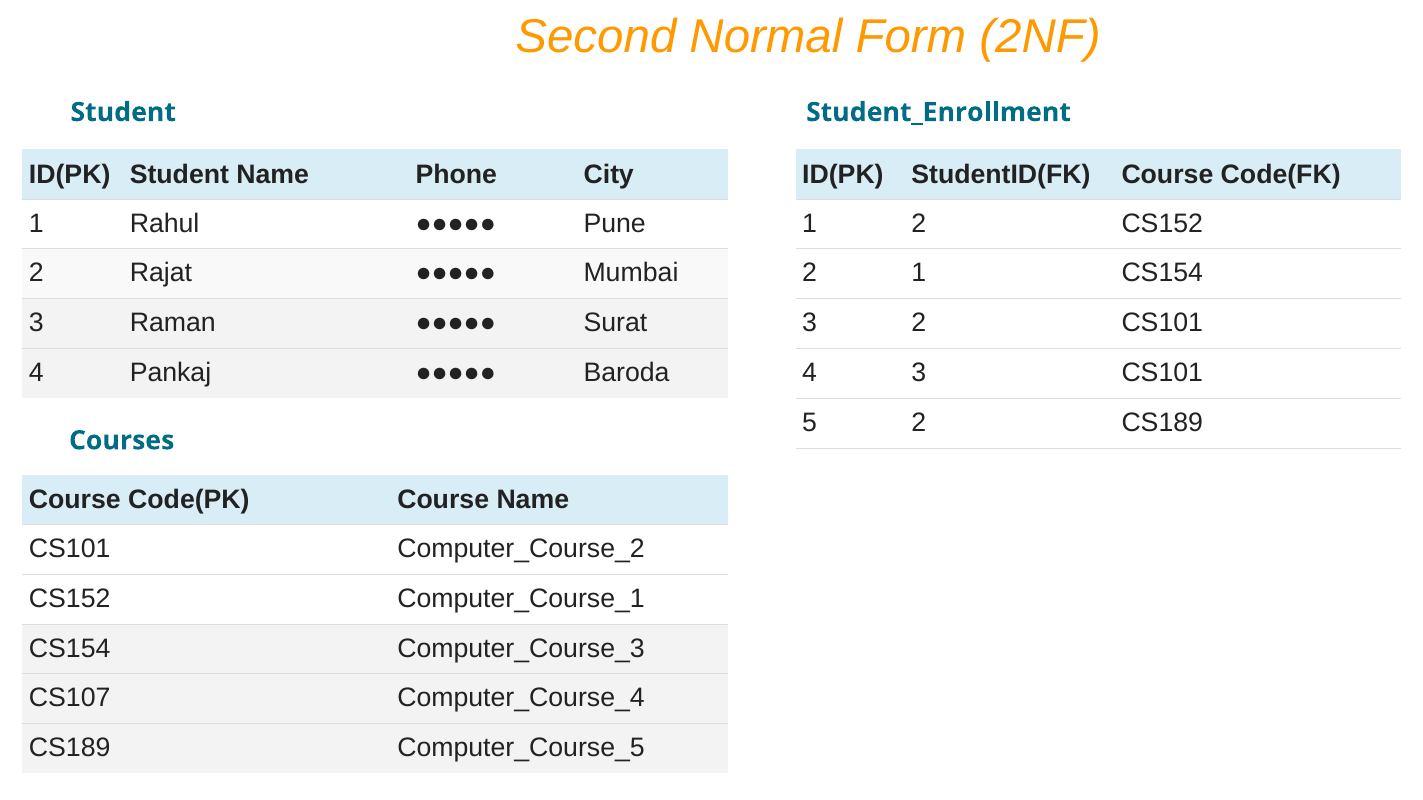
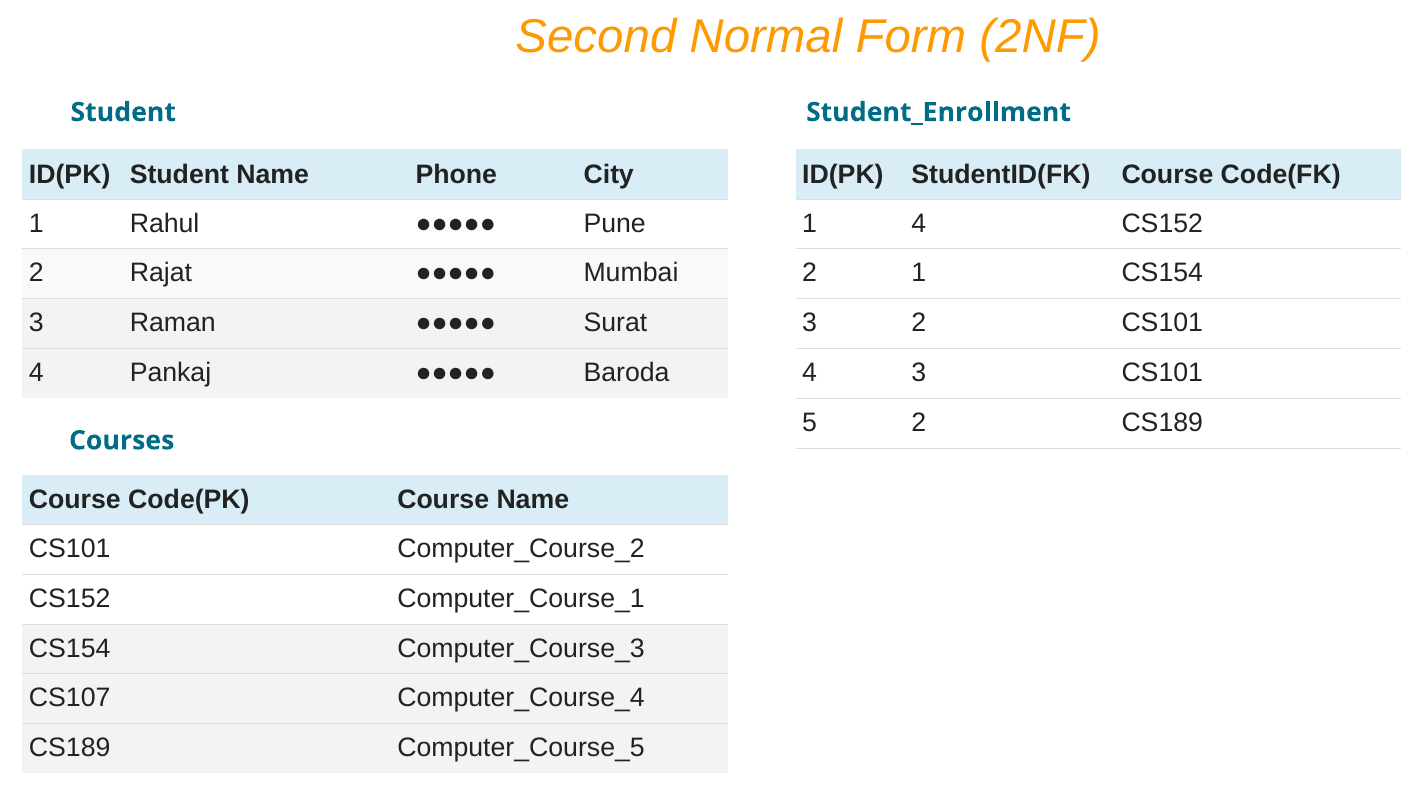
1 2: 2 -> 4 (919, 224)
